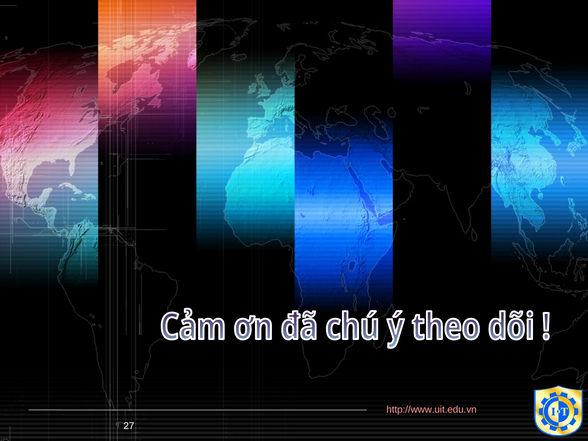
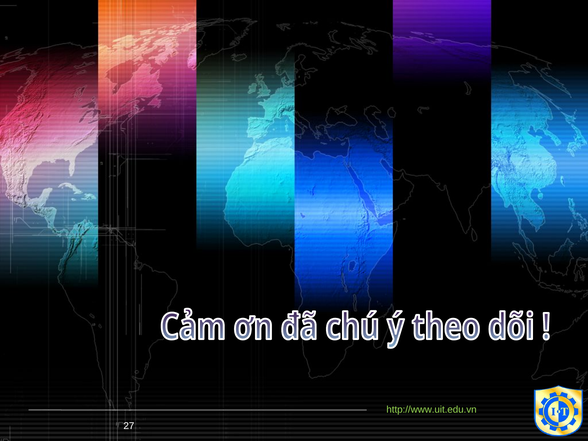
http://www.uit.edu.vn colour: pink -> light green (432, 410)
